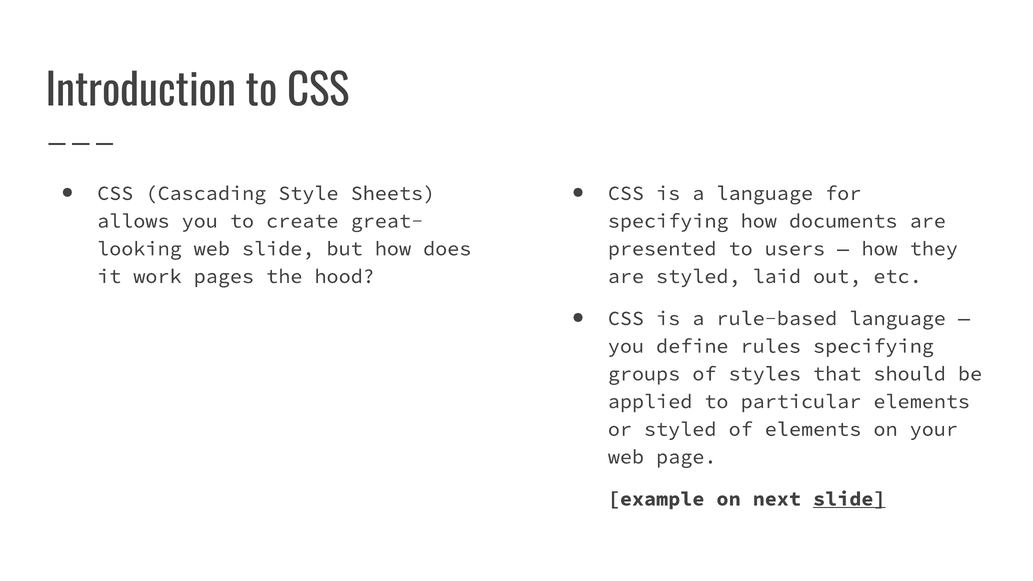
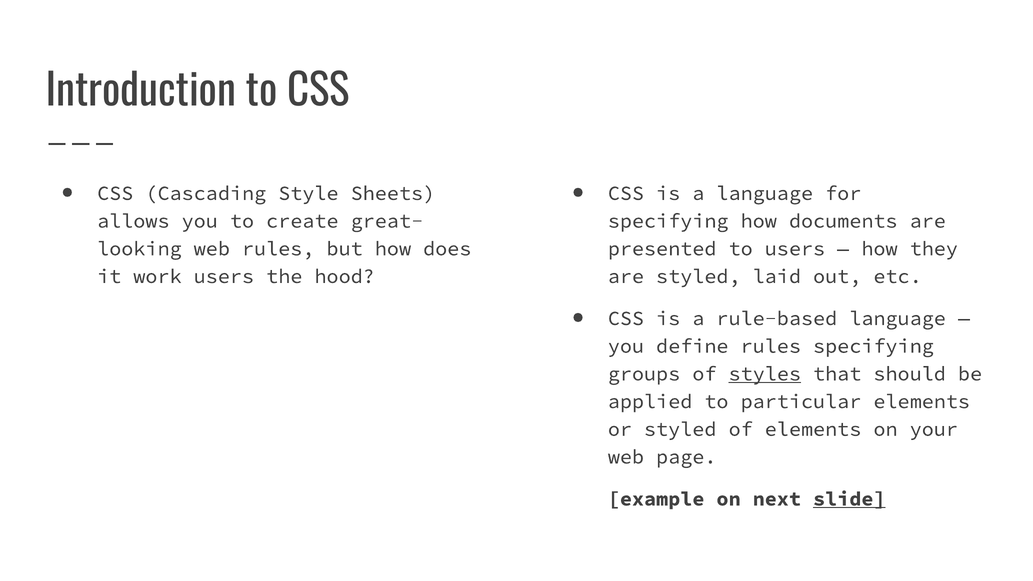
web slide: slide -> rules (278, 249)
work pages: pages -> users (224, 276)
styles underline: none -> present (765, 374)
